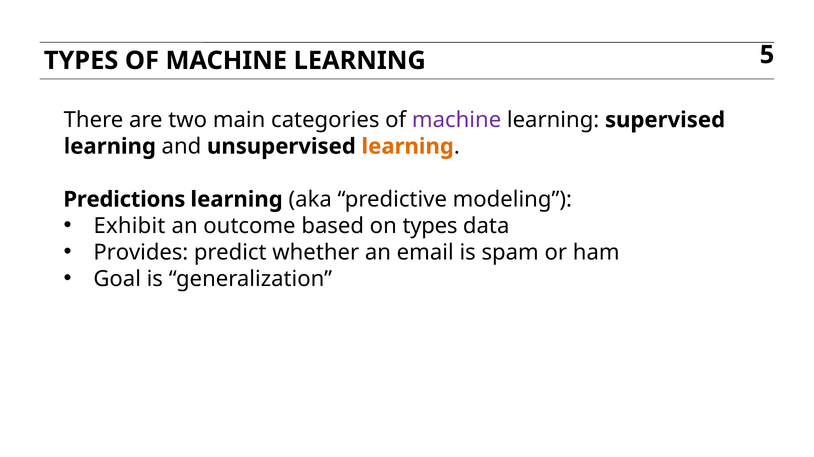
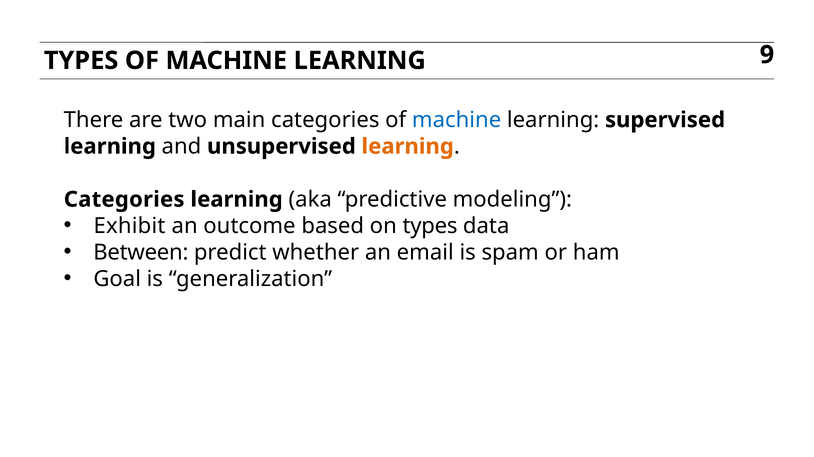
5: 5 -> 9 (767, 55)
machine colour: purple -> blue (457, 120)
Predictions: Predictions -> Categories (124, 199)
Provides: Provides -> Between (141, 252)
